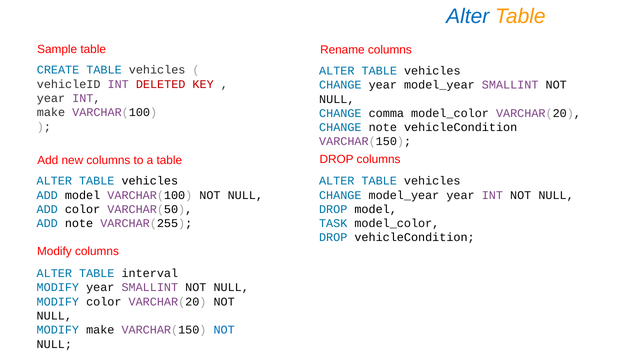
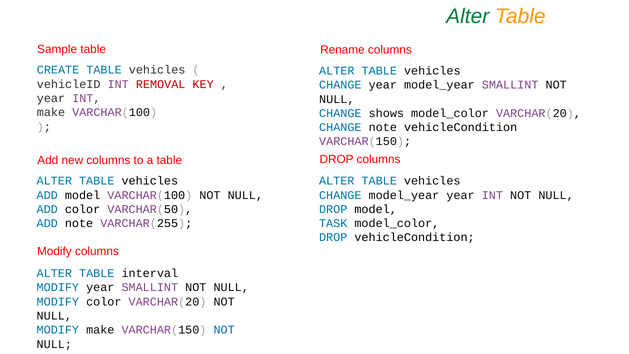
Alter colour: blue -> green (468, 16)
DELETED: DELETED -> REMOVAL (161, 84)
comma: comma -> shows (386, 113)
